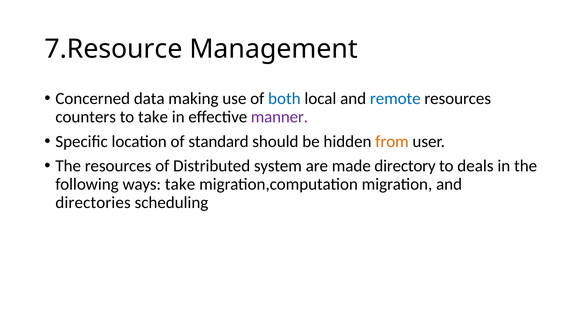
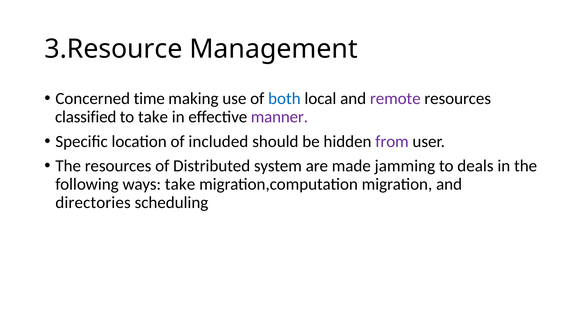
7.Resource: 7.Resource -> 3.Resource (113, 49)
data: data -> time (149, 99)
remote colour: blue -> purple (395, 99)
counters: counters -> classified (86, 117)
standard: standard -> included (218, 141)
from colour: orange -> purple (392, 141)
directory: directory -> jamming (405, 166)
